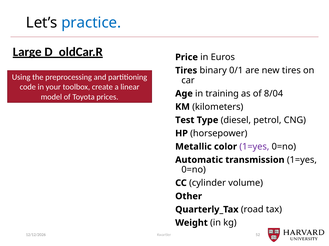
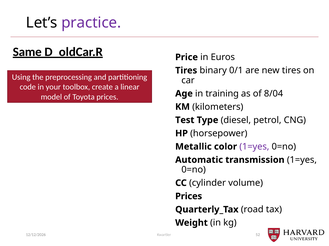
practice colour: blue -> purple (91, 23)
Large: Large -> Same (27, 52)
Other: Other -> Prices (189, 197)
